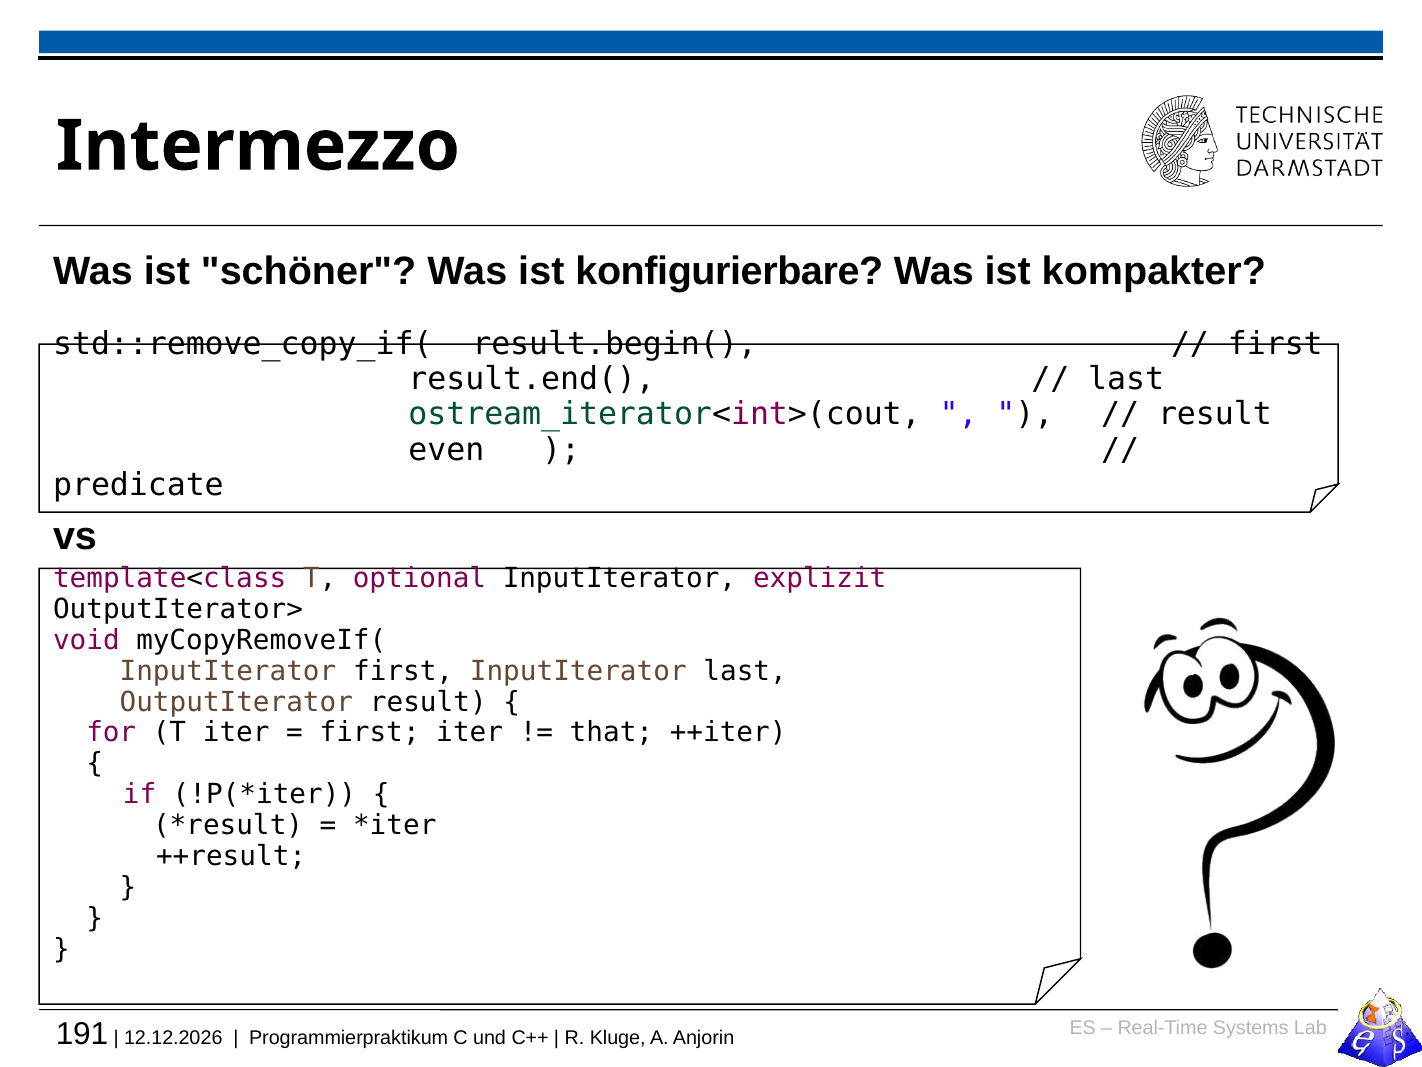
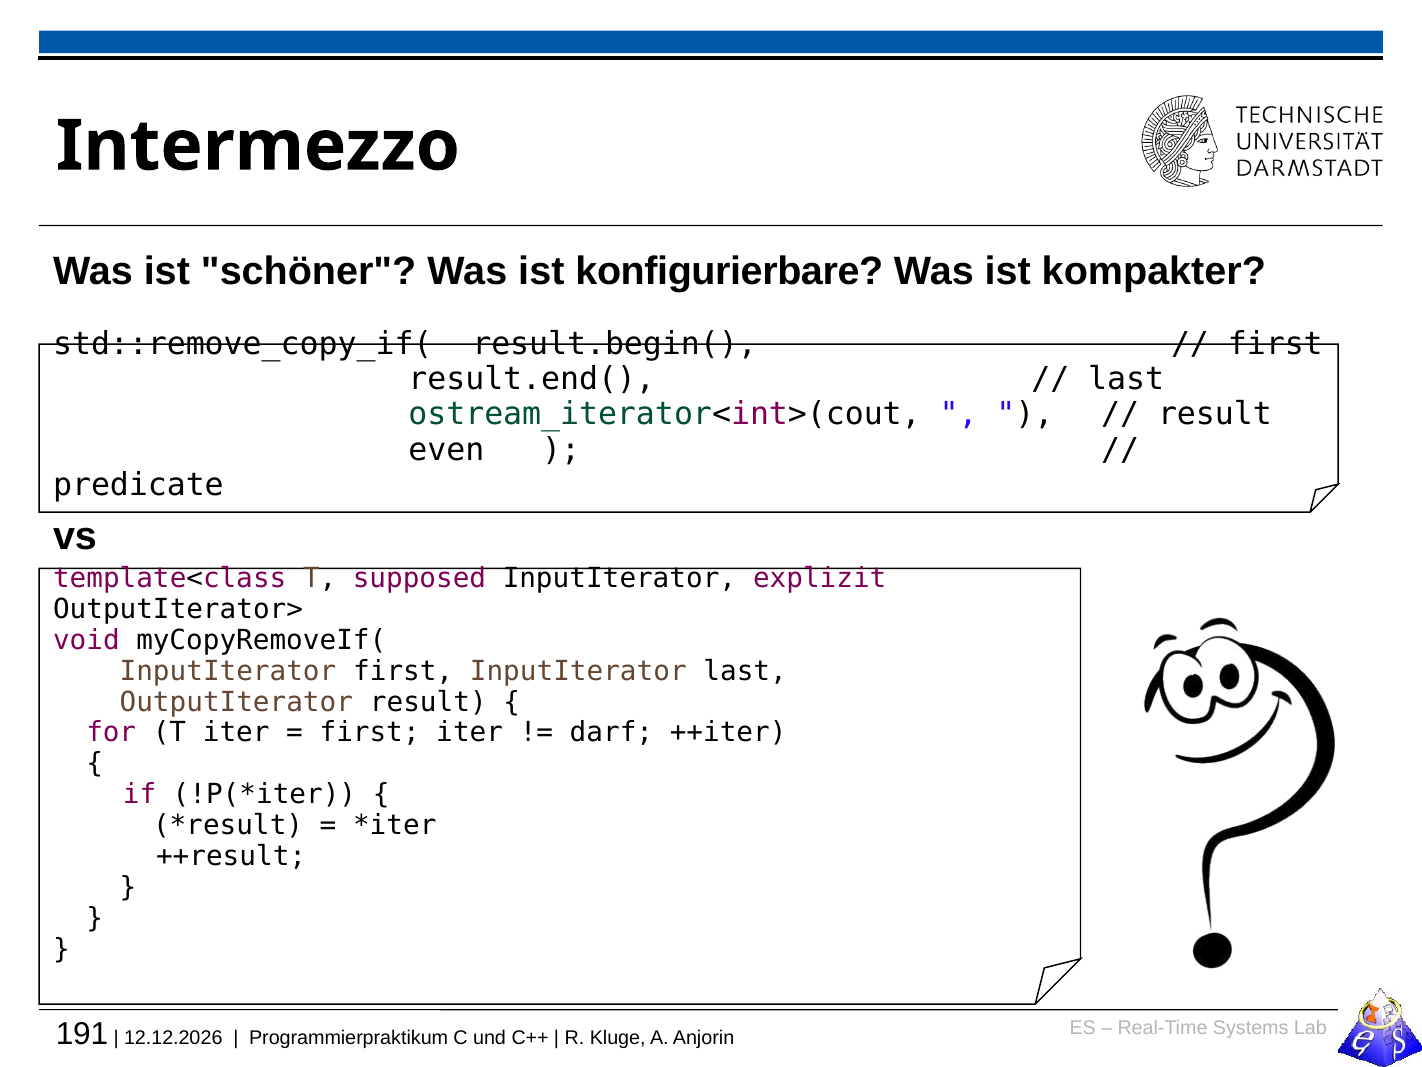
optional: optional -> supposed (419, 578)
that: that -> darf (611, 732)
